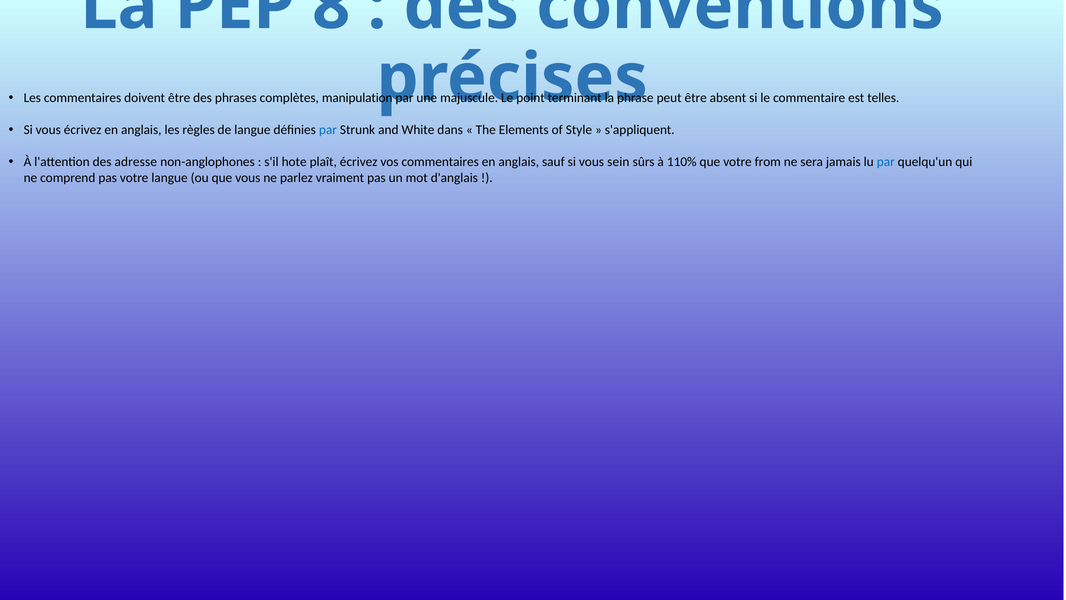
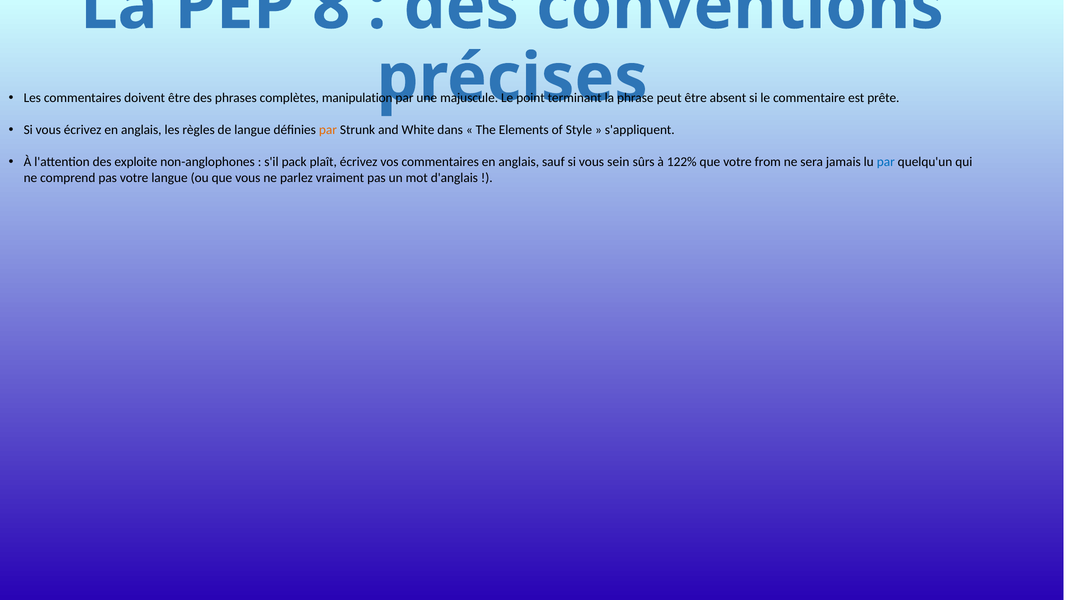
telles: telles -> prête (883, 98)
par colour: blue -> orange (328, 130)
adresse: adresse -> exploite (136, 162)
hote: hote -> pack (294, 162)
110%: 110% -> 122% (682, 162)
